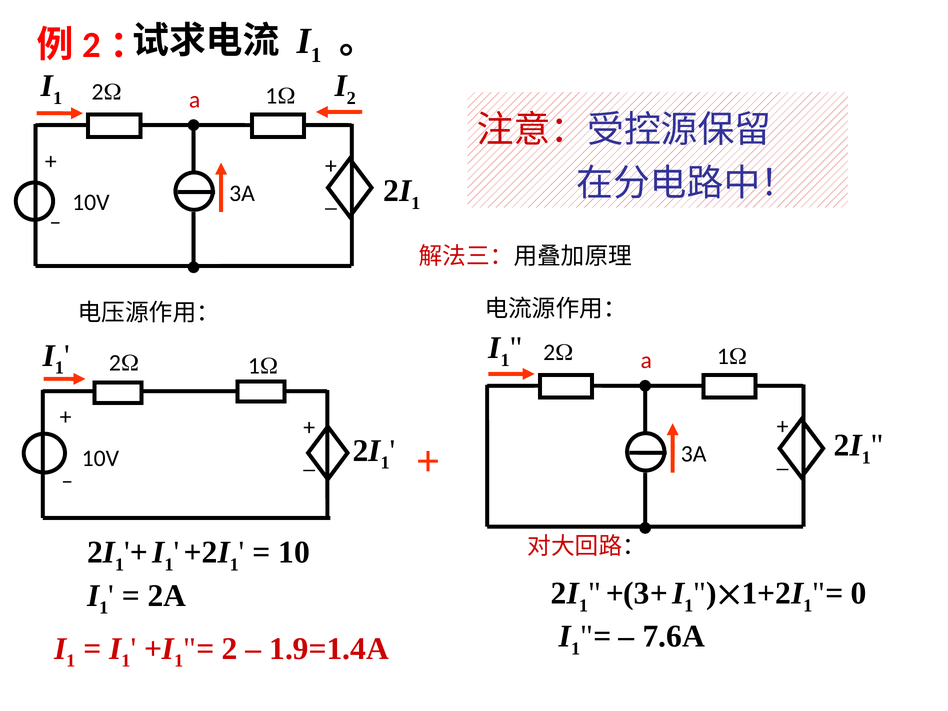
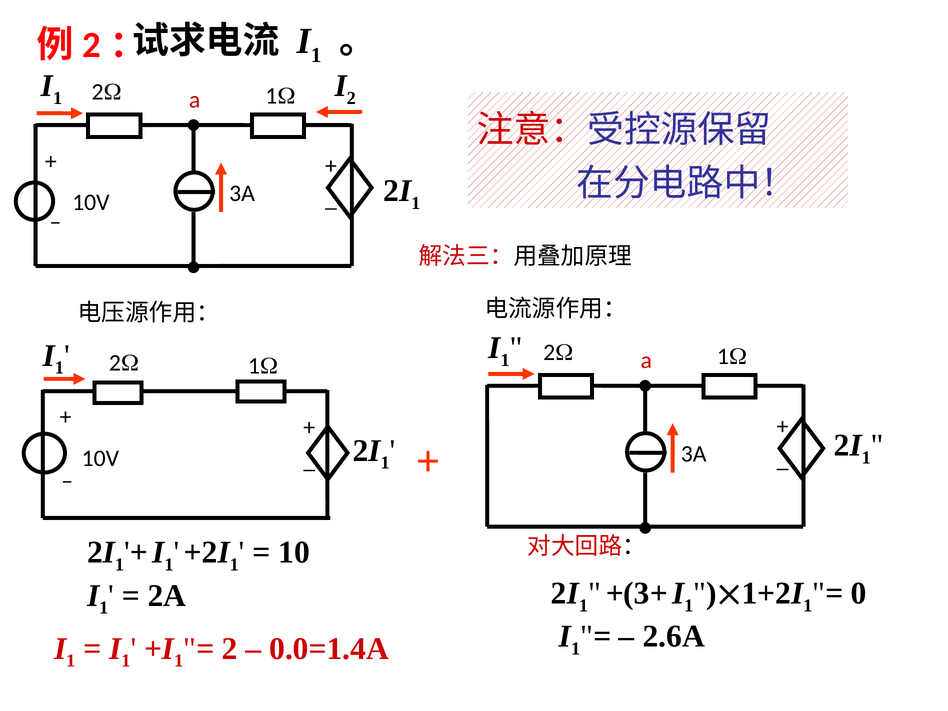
7.6A: 7.6A -> 2.6A (674, 636)
1.9=1.4A: 1.9=1.4A -> 0.0=1.4A (329, 649)
